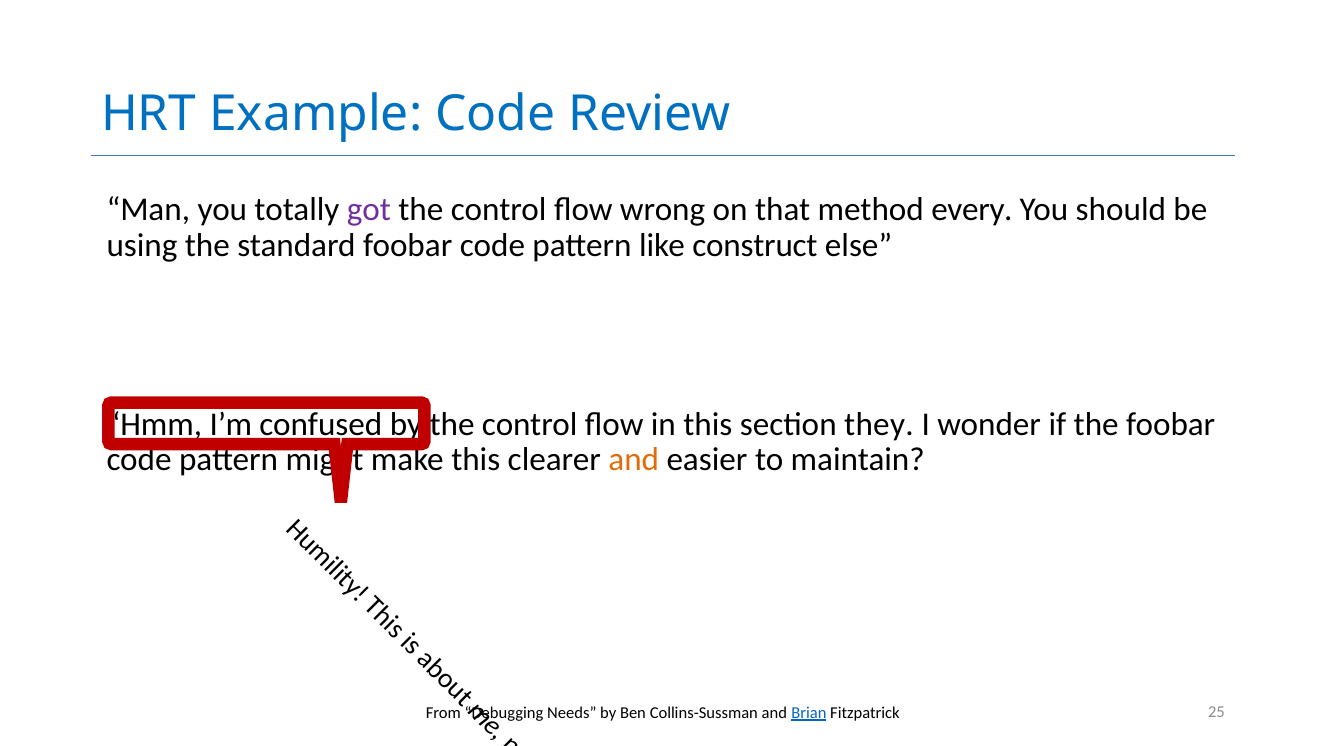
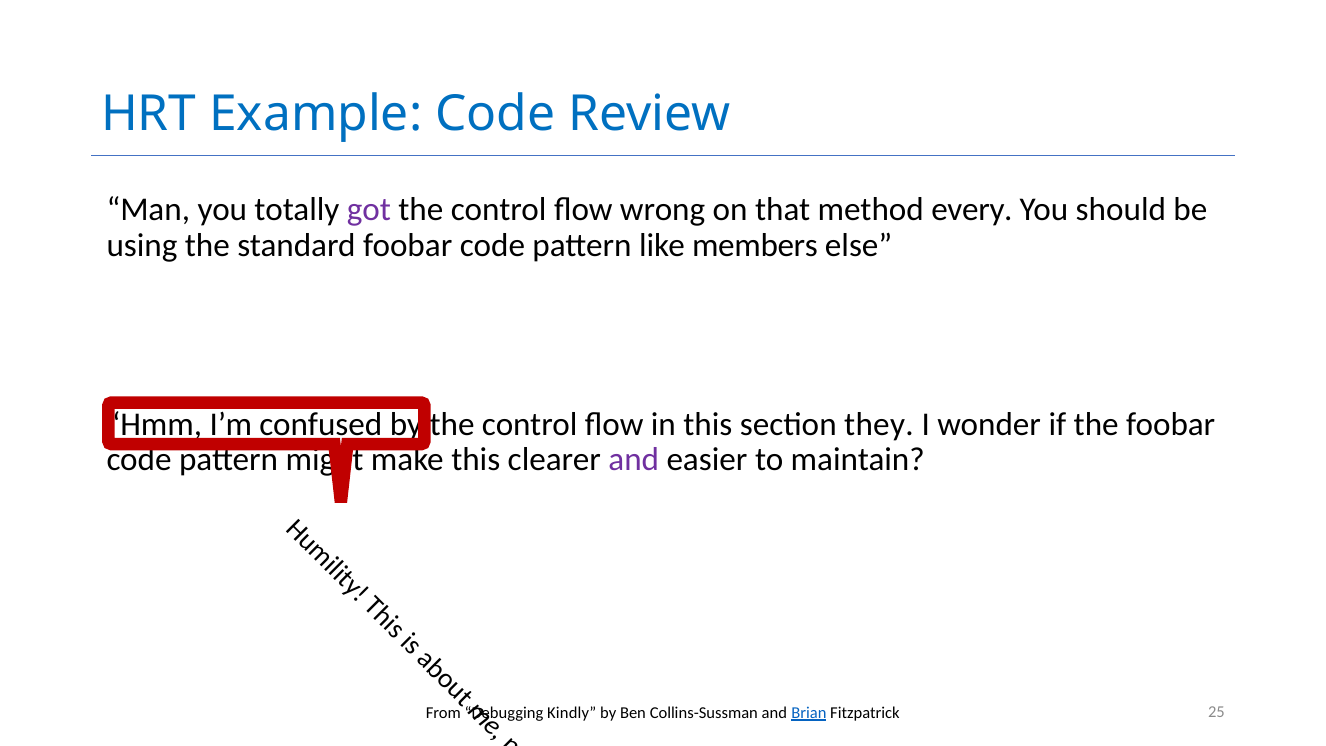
construct: construct -> members (755, 245)
and colour: orange -> purple (634, 460)
Needs: Needs -> Kindly (572, 712)
